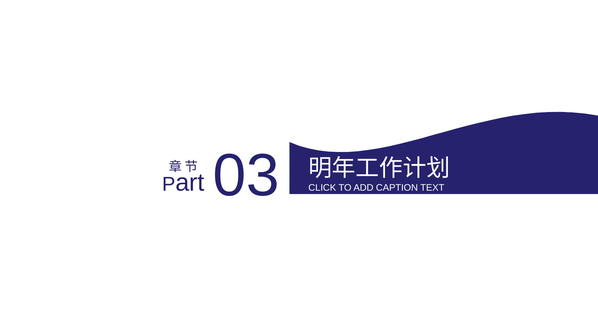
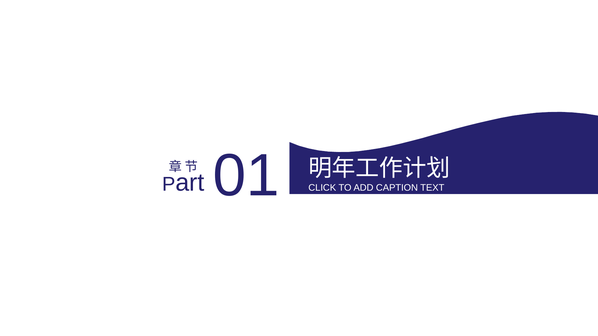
03: 03 -> 01 (246, 176)
